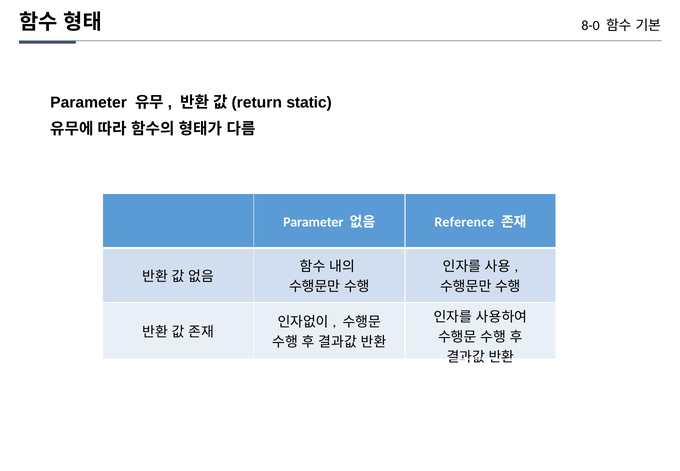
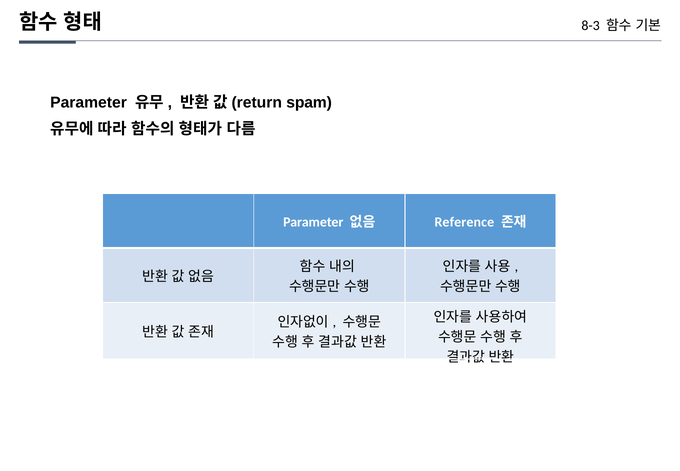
8-0: 8-0 -> 8-3 (591, 26)
static: static -> spam (309, 103)
